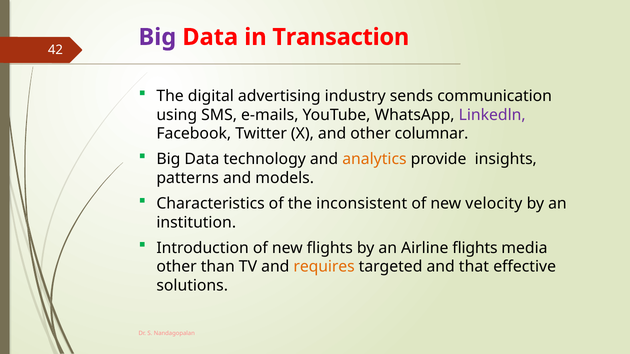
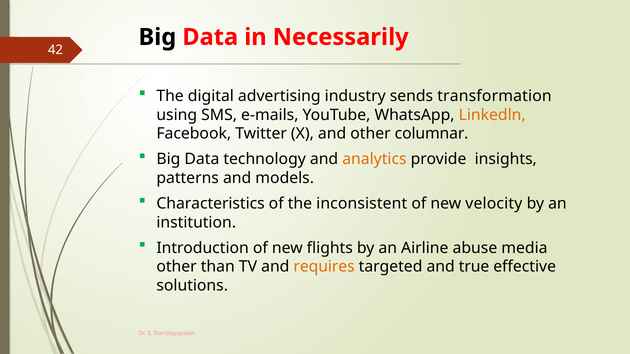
Big colour: purple -> black (157, 37)
Transaction: Transaction -> Necessarily (341, 37)
communication: communication -> transformation (494, 96)
Linkedln colour: purple -> orange (492, 115)
Airline flights: flights -> abuse (475, 248)
that: that -> true (474, 267)
